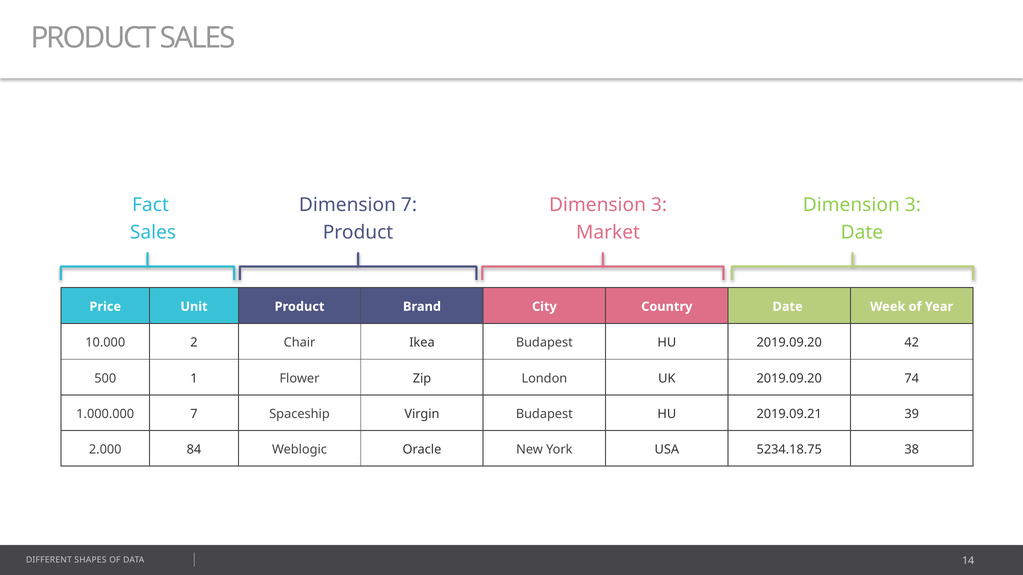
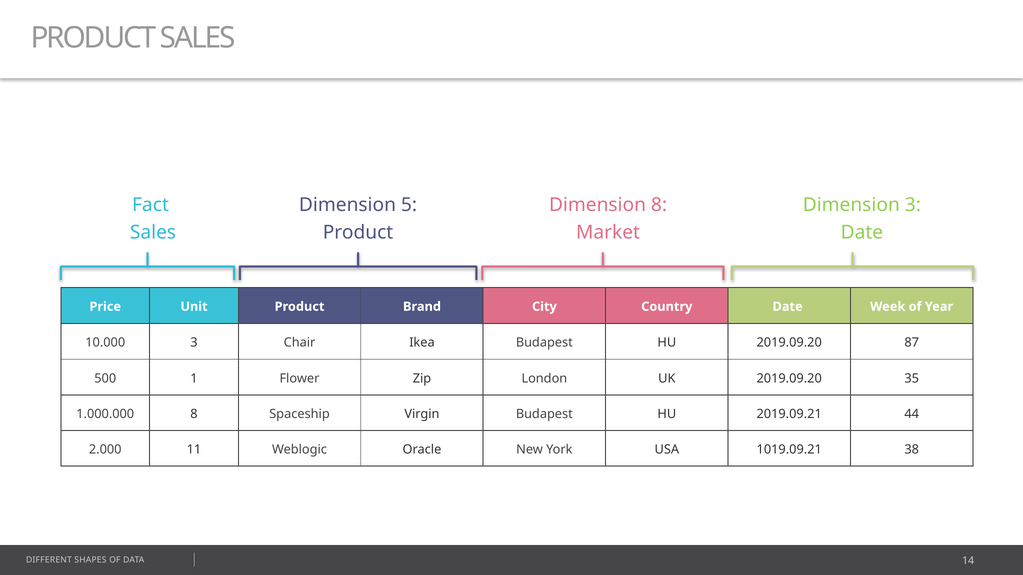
Dimension 7: 7 -> 5 (409, 205)
3: 3 -> 8 (659, 205)
10.000 2: 2 -> 3 (194, 343)
42: 42 -> 87 (912, 343)
74: 74 -> 35 (912, 379)
1.000.000 7: 7 -> 8 (194, 414)
39: 39 -> 44 (912, 414)
84: 84 -> 11 (194, 450)
5234.18.75: 5234.18.75 -> 1019.09.21 (789, 450)
